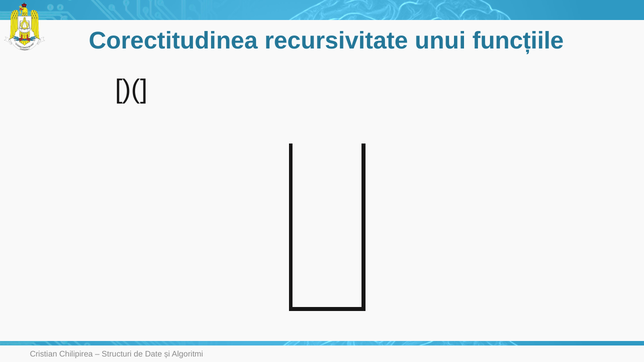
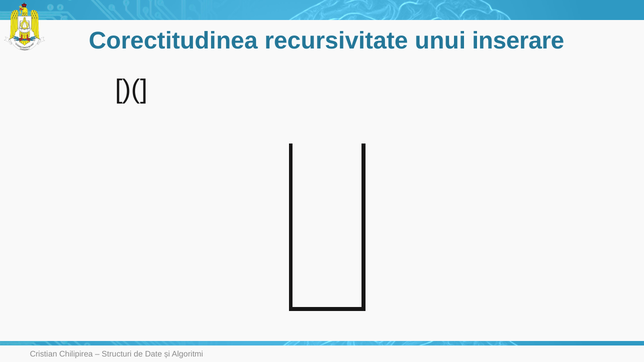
funcțiile: funcțiile -> inserare (518, 41)
